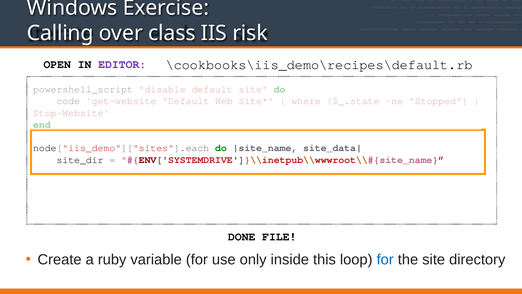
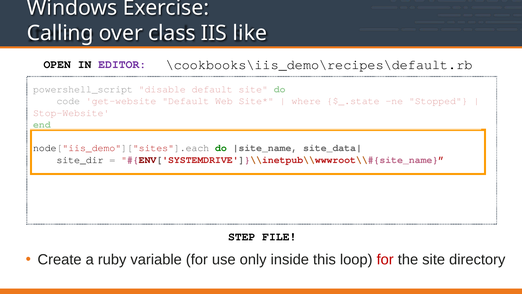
risk: risk -> like (250, 33)
DONE: DONE -> STEP (242, 236)
for colour: blue -> red (385, 259)
